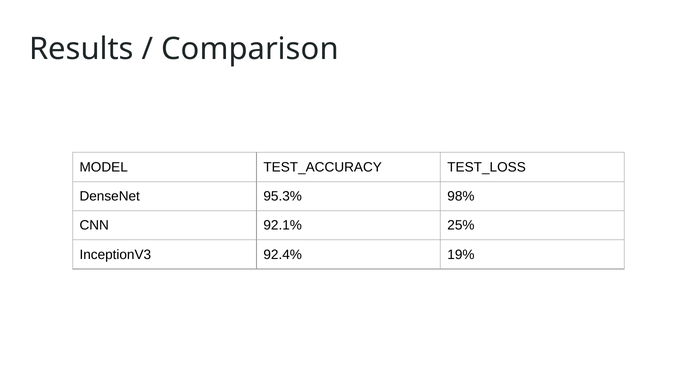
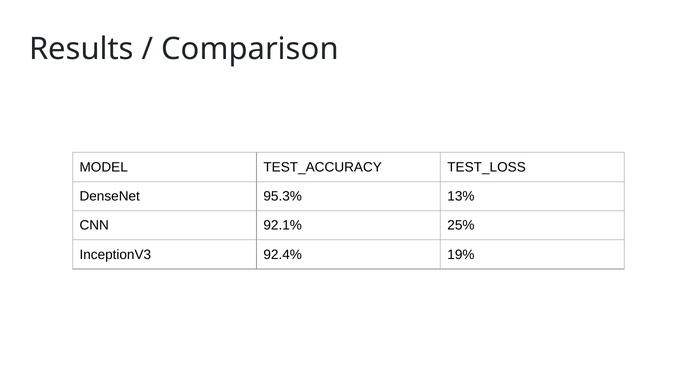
98%: 98% -> 13% (461, 196)
